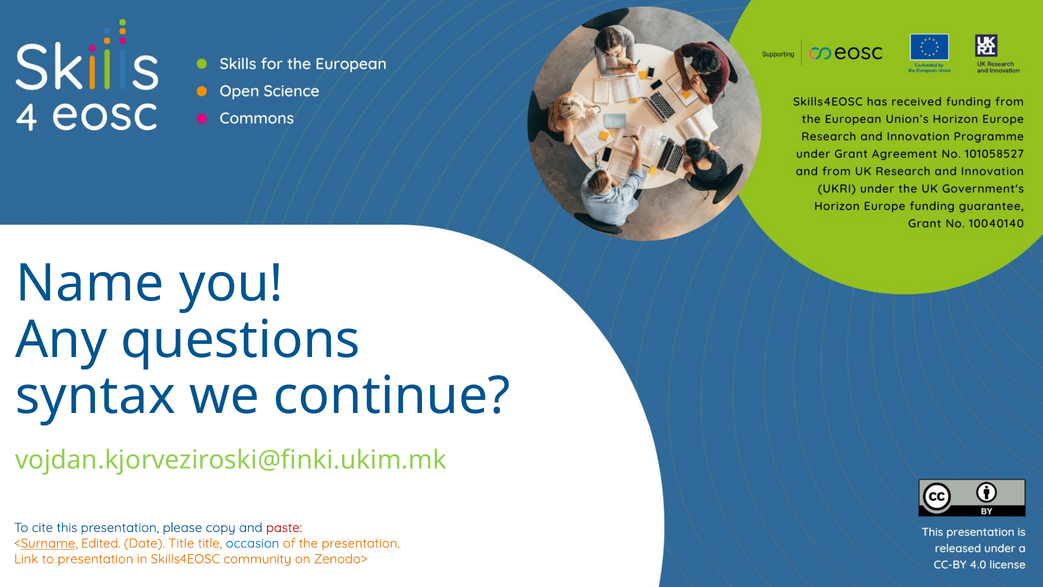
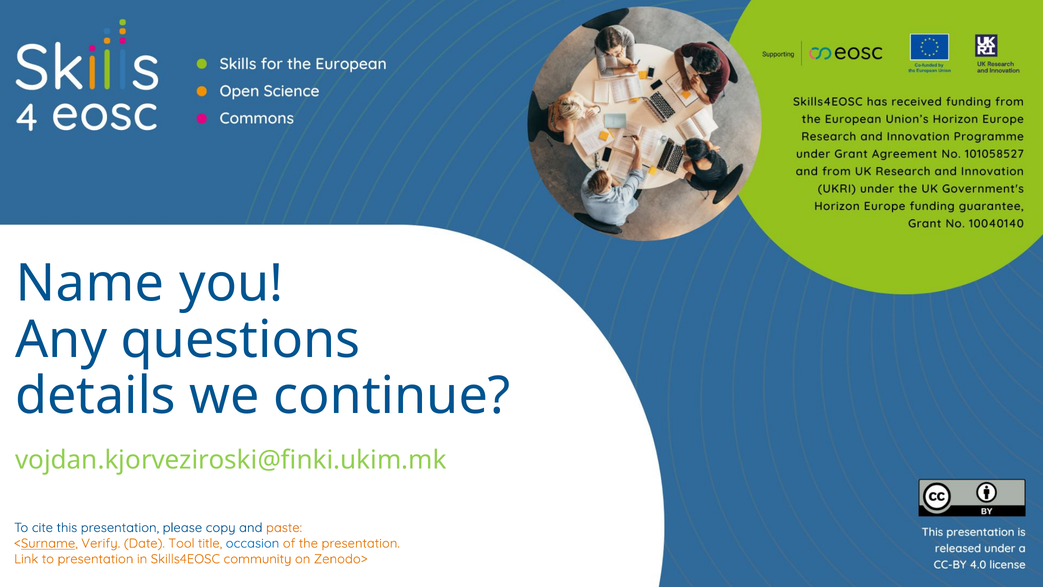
syntax: syntax -> details (96, 396)
paste colour: red -> orange (284, 527)
Edited: Edited -> Verify (101, 543)
Date Title: Title -> Tool (181, 543)
